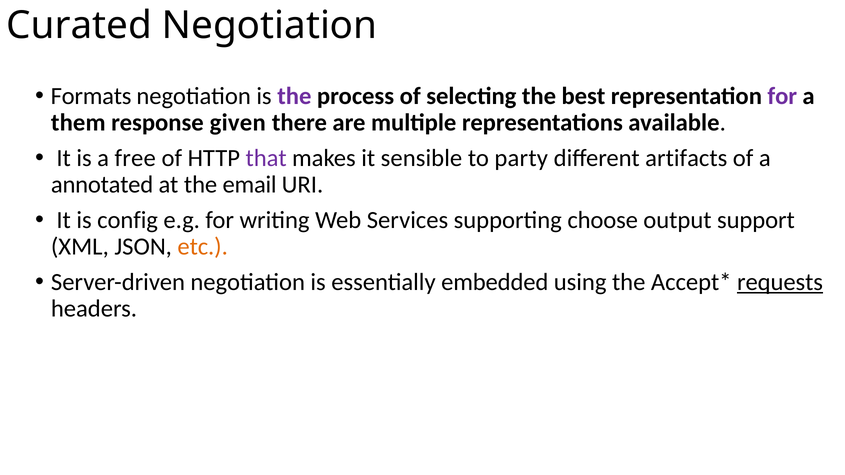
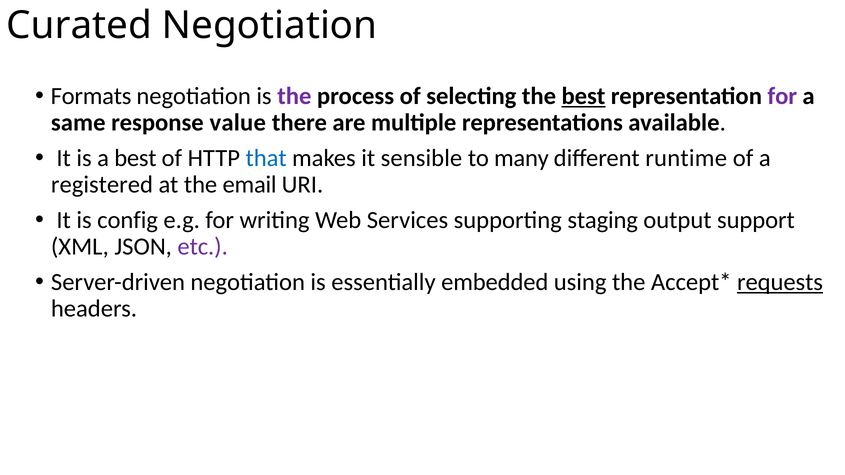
best underline: none -> present (583, 96)
them: them -> same (78, 123)
given: given -> value (238, 123)
a free: free -> best (135, 158)
that colour: purple -> blue (266, 158)
party: party -> many (521, 158)
artifacts: artifacts -> runtime (686, 158)
annotated: annotated -> registered (102, 185)
choose: choose -> staging (603, 220)
etc colour: orange -> purple (203, 247)
